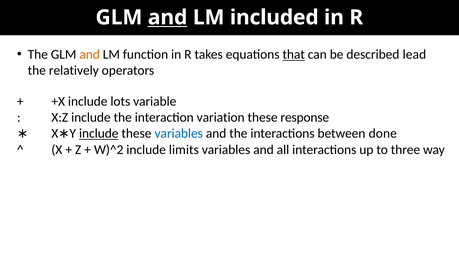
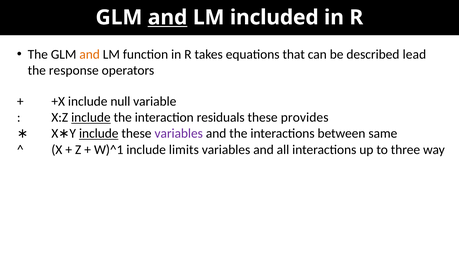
that underline: present -> none (294, 55)
relatively: relatively -> response (74, 71)
lots: lots -> null (120, 102)
include underline: none -> present (91, 118)
variation: variation -> residuals (221, 118)
response: response -> provides (305, 118)
variables colour: blue -> purple (179, 134)
done: done -> same (383, 134)
W)^2: W)^2 -> W)^1 (109, 150)
